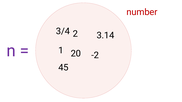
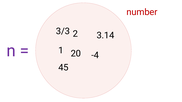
3/4: 3/4 -> 3/3 (63, 31)
-2: -2 -> -4 (95, 55)
